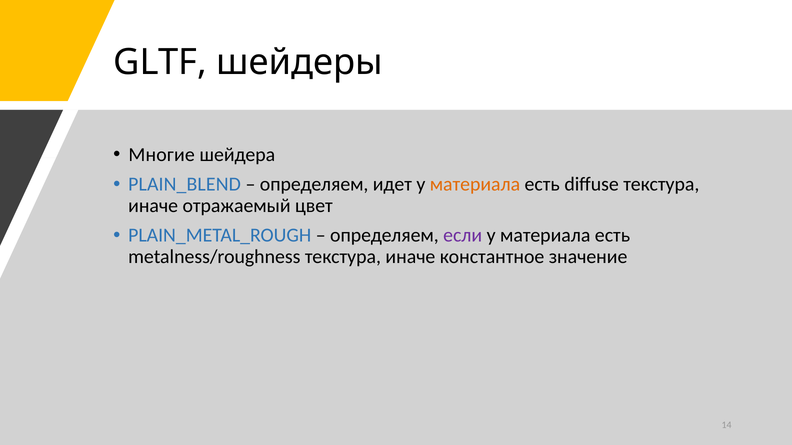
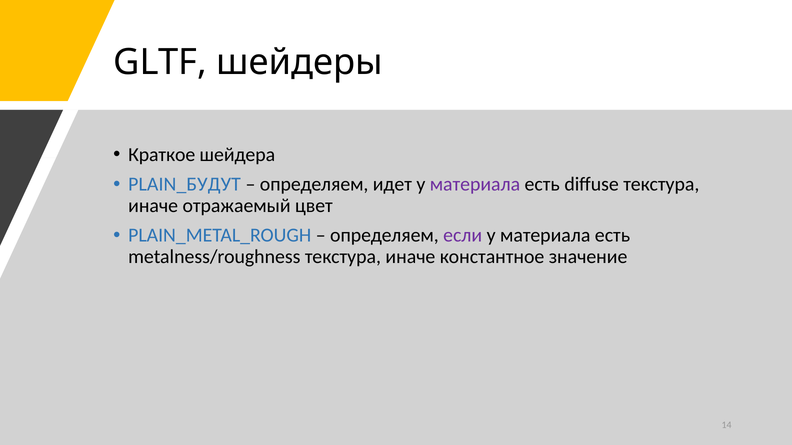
Многие: Многие -> Краткое (162, 155)
PLAIN_BLEND: PLAIN_BLEND -> PLAIN_БУДУТ (185, 185)
материала colour: orange -> purple (475, 185)
